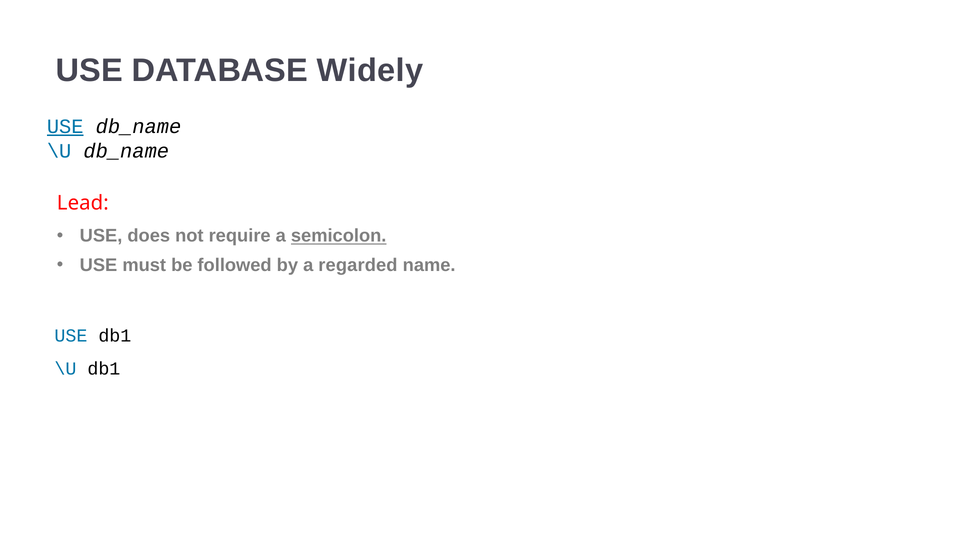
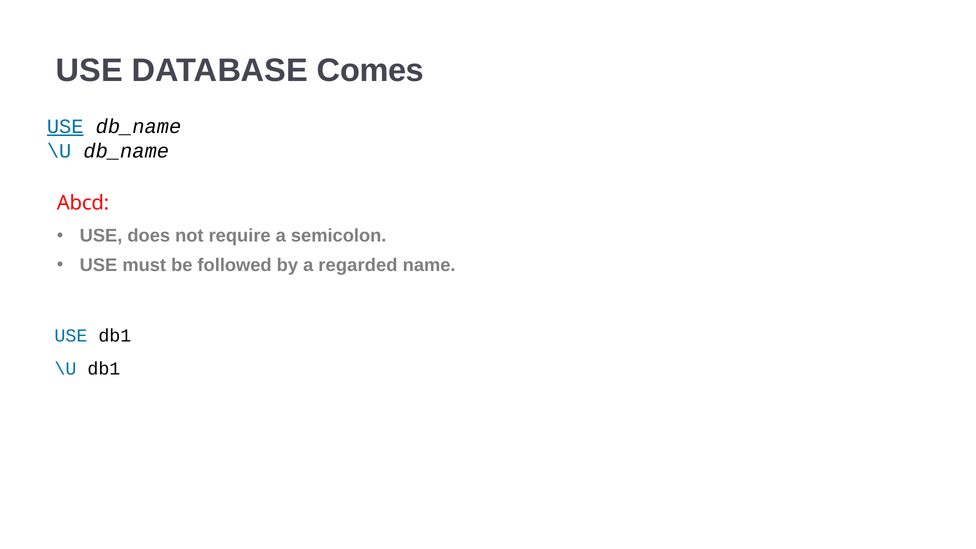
Widely: Widely -> Comes (370, 71)
Lead: Lead -> Abcd (83, 203)
semicolon underline: present -> none (339, 236)
